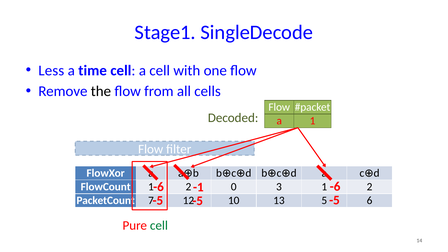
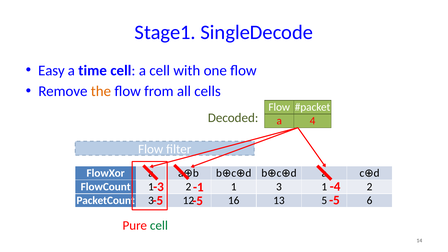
Less: Less -> Easy (51, 70)
the colour: black -> orange (101, 91)
a 1: 1 -> 4 (313, 121)
-6: -6 -> -3 (158, 187)
-1 -6: -6 -> -4 (335, 186)
2 0: 0 -> 1 (234, 187)
PacketCount 7: 7 -> 3 (151, 201)
10: 10 -> 16 (234, 201)
